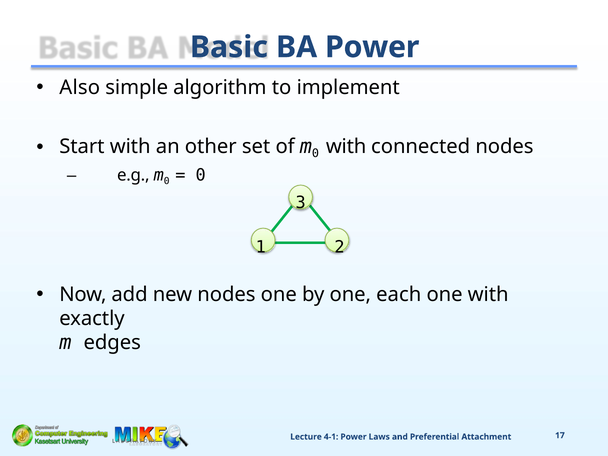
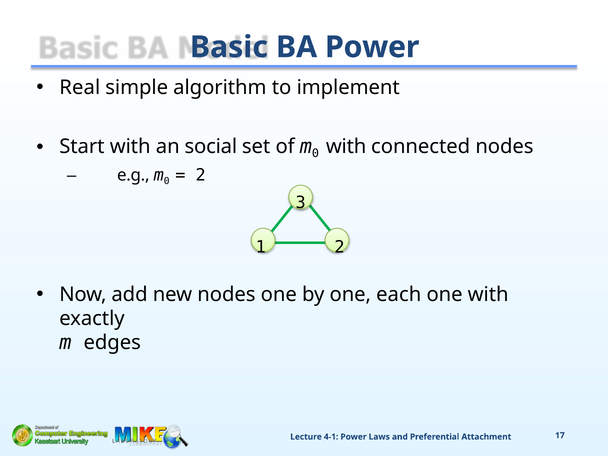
Also: Also -> Real (80, 88)
other: other -> social (211, 147)
0: 0 -> 2 (201, 175)
